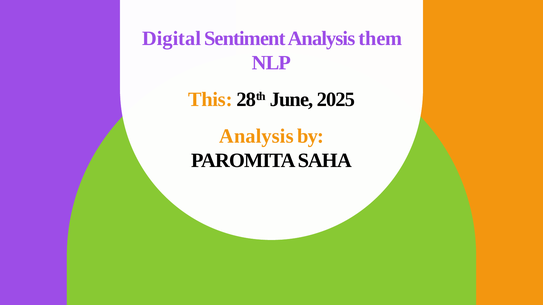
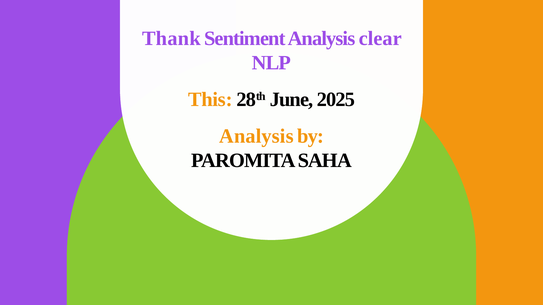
Digital: Digital -> Thank (171, 39)
them: them -> clear (380, 39)
